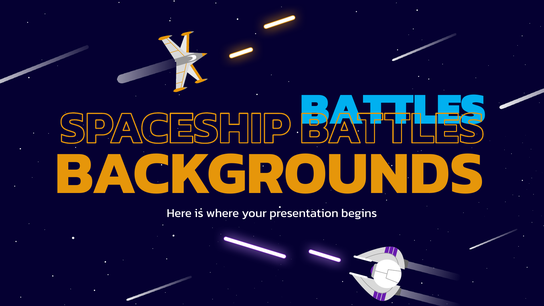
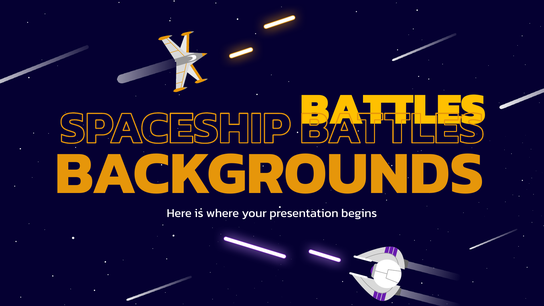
BATTLES colour: light blue -> yellow (393, 109)
